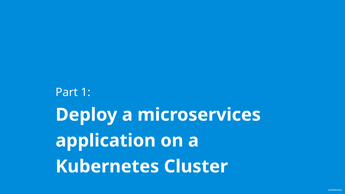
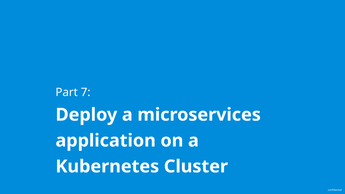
1: 1 -> 7 (86, 92)
